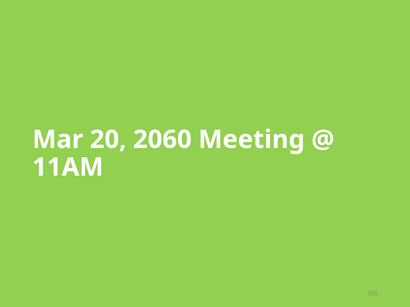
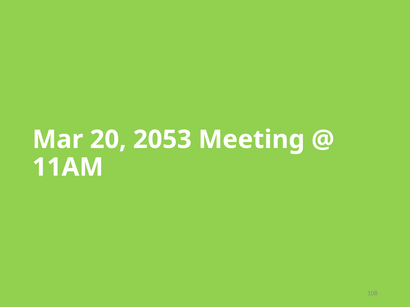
2060: 2060 -> 2053 (162, 140)
